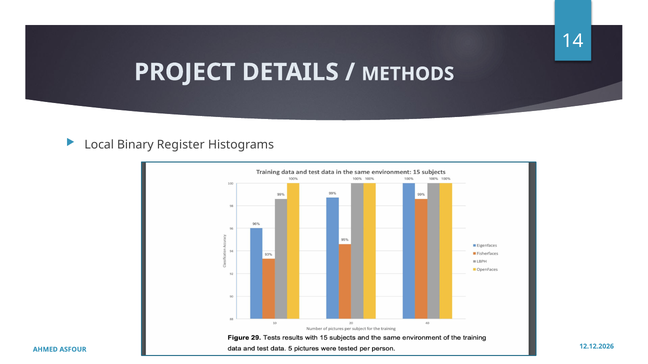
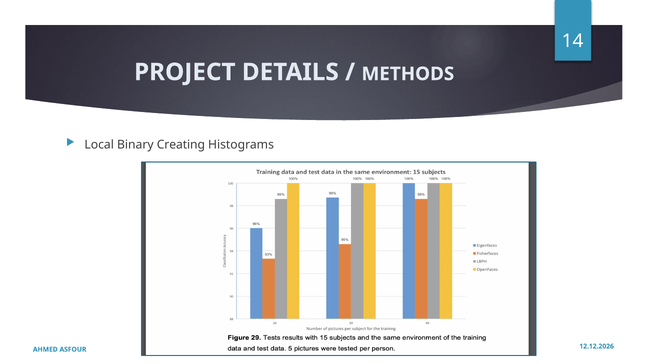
Register: Register -> Creating (181, 145)
